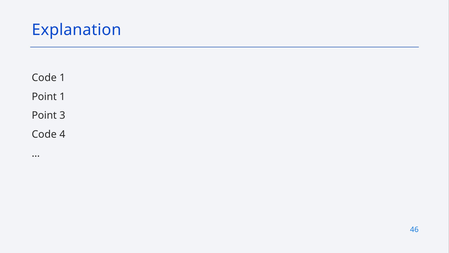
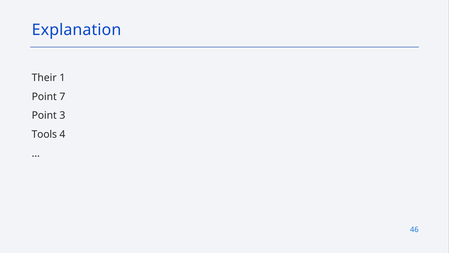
Code: Code -> Their (44, 78)
Point 1: 1 -> 7 (62, 96)
Code: Code -> Tools (44, 134)
